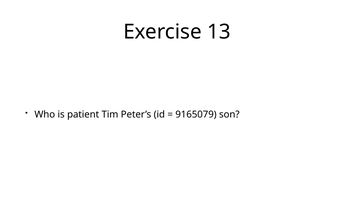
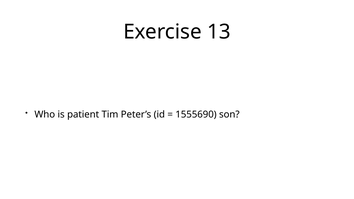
9165079: 9165079 -> 1555690 (196, 115)
